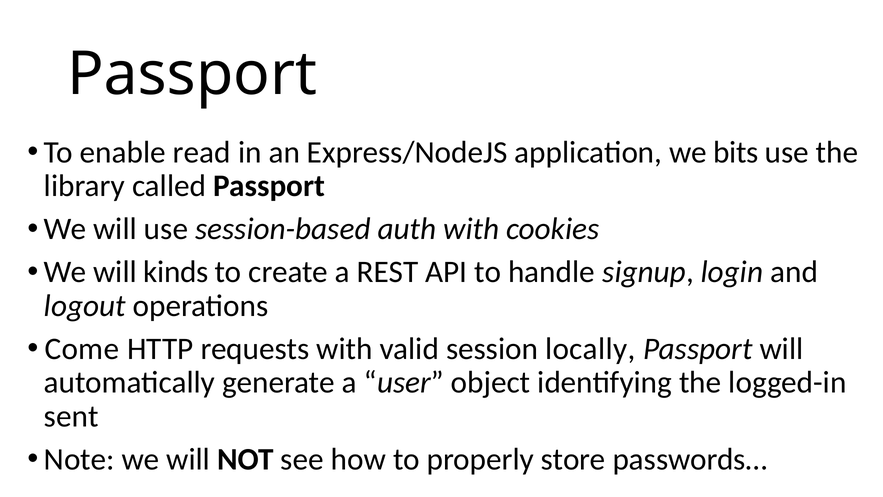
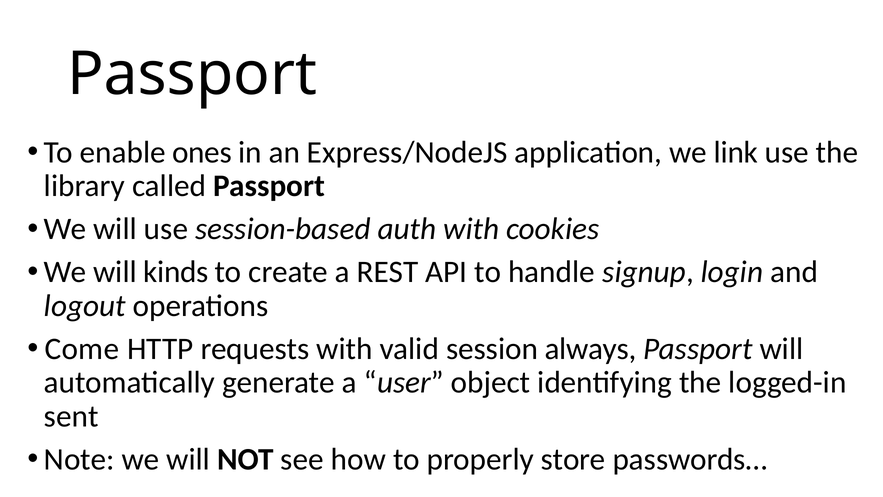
read: read -> ones (202, 152)
bits: bits -> link (736, 152)
locally: locally -> always (591, 349)
